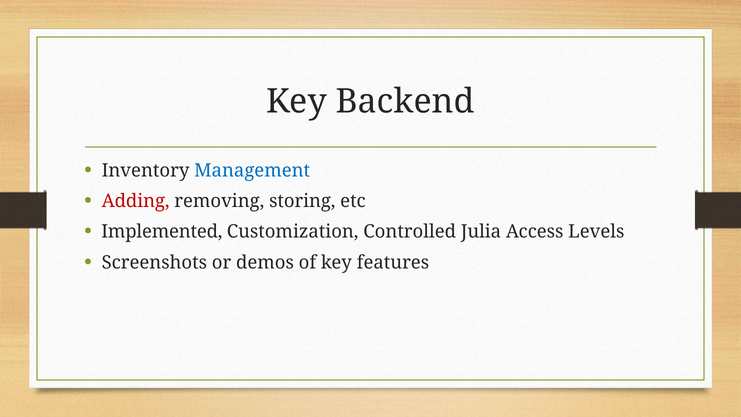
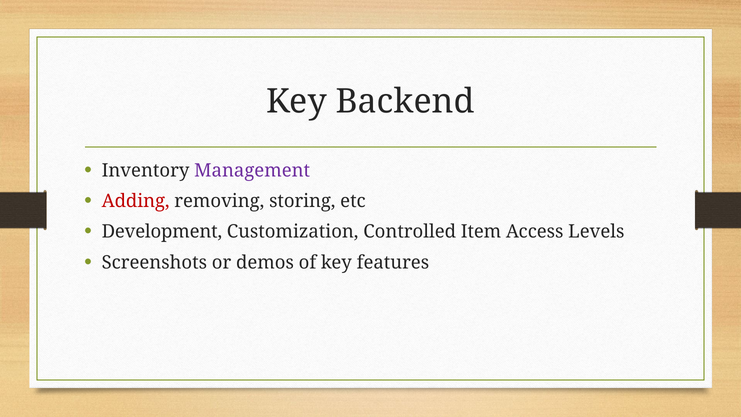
Management colour: blue -> purple (252, 171)
Implemented: Implemented -> Development (162, 232)
Julia: Julia -> Item (481, 232)
